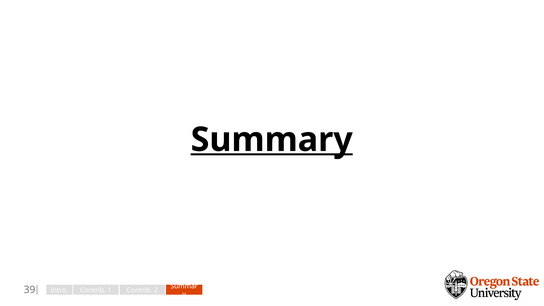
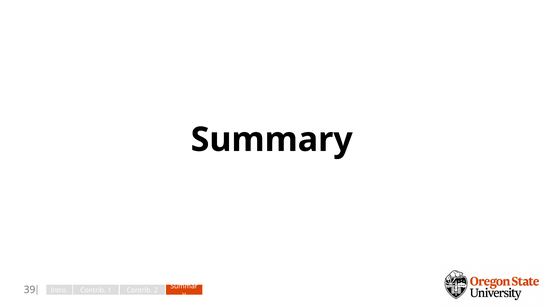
Summary underline: present -> none (272, 140)
